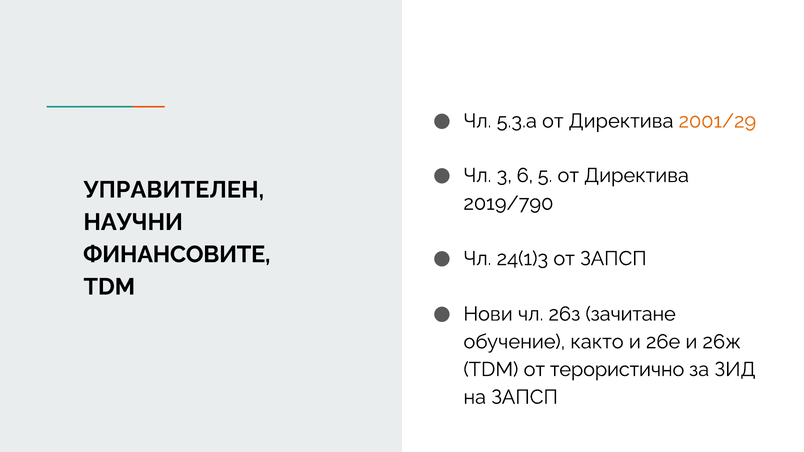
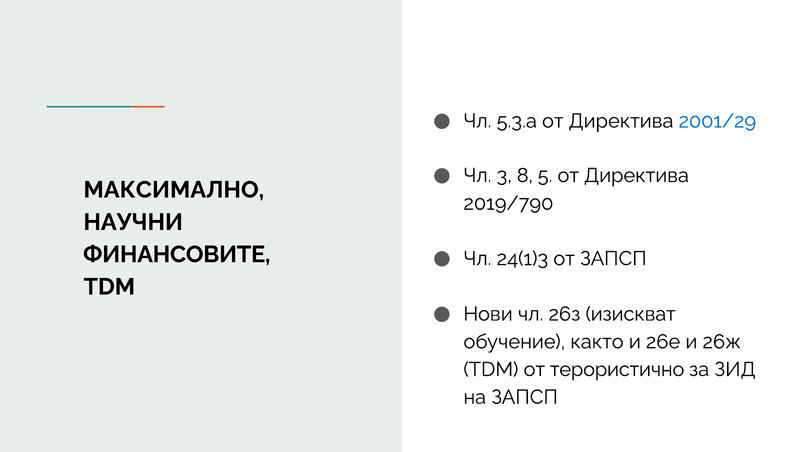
2001/29 colour: orange -> blue (717, 121)
6: 6 -> 8 (525, 176)
УПРАВИТЕЛЕН: УПРАВИТЕЛЕН -> МАКСИМАЛНО (174, 190)
зачитане: зачитане -> изискват (631, 314)
